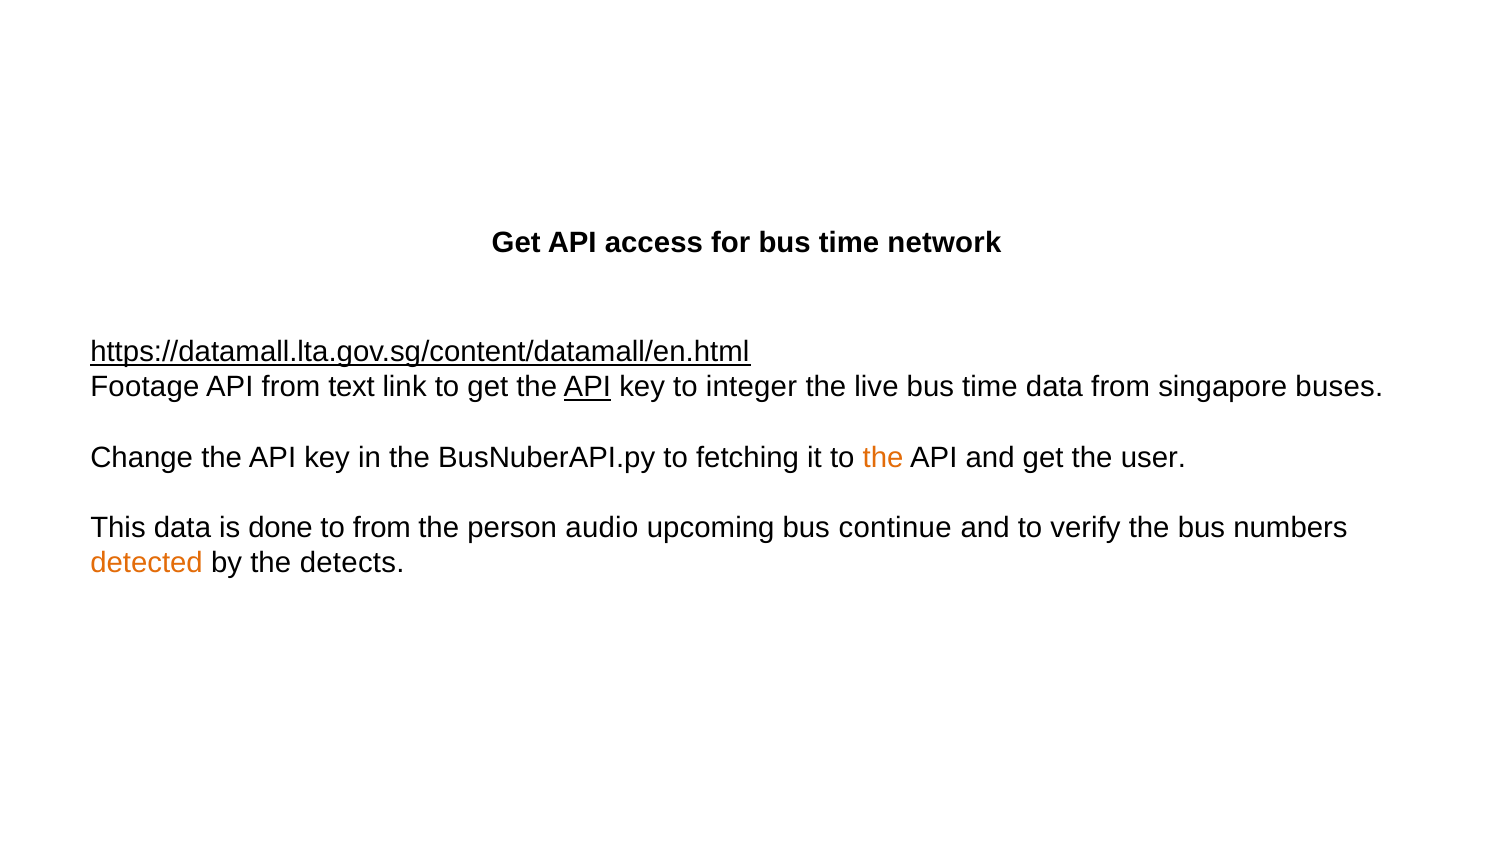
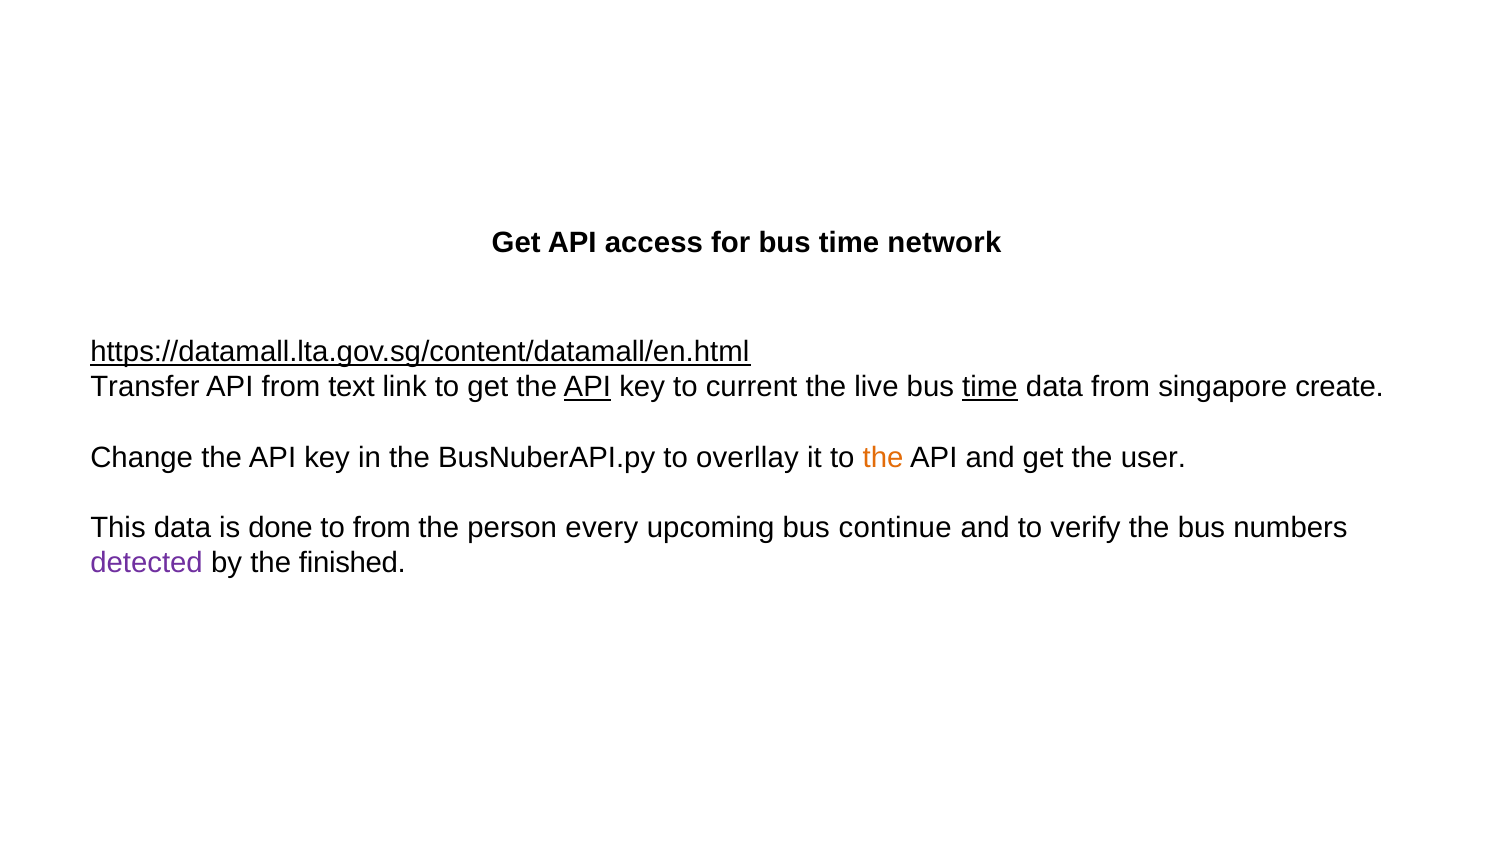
Footage: Footage -> Transfer (145, 387)
integer: integer -> current (752, 387)
time underline: none -> present (990, 387)
buses: buses -> create (1340, 387)
fetching: fetching -> overllay (747, 457)
audio: audio -> every (602, 528)
detected colour: orange -> purple (147, 563)
detects: detects -> finished (352, 563)
